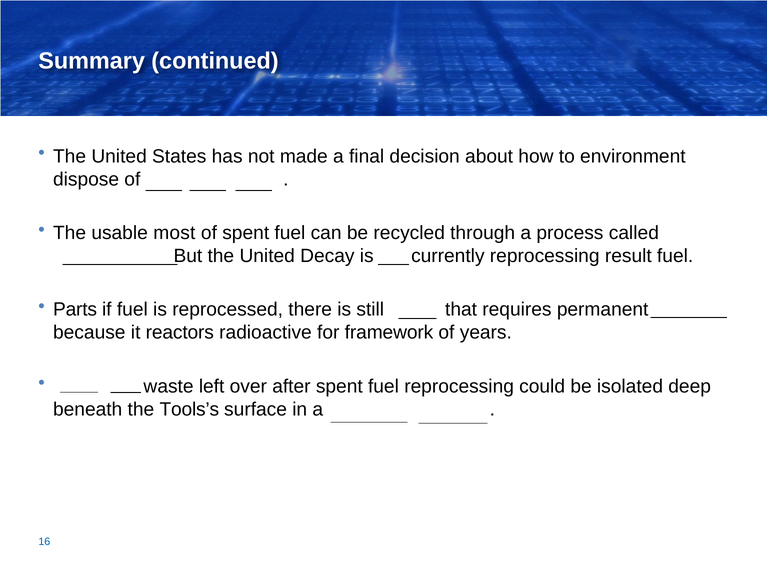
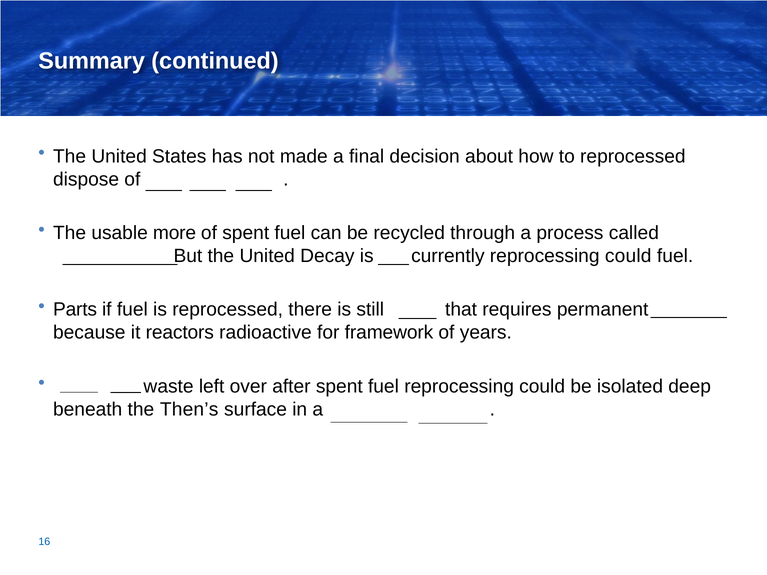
to environment: environment -> reprocessed (633, 156)
most: most -> more (175, 233)
currently reprocessing result: result -> could (628, 256)
Tools’s: Tools’s -> Then’s (189, 409)
